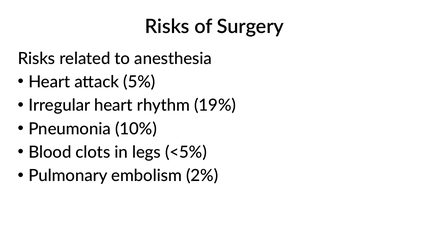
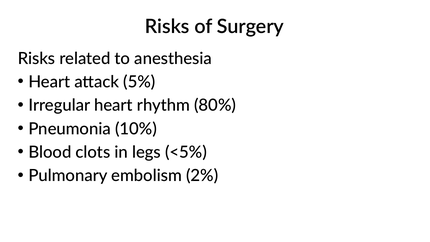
19%: 19% -> 80% (215, 105)
